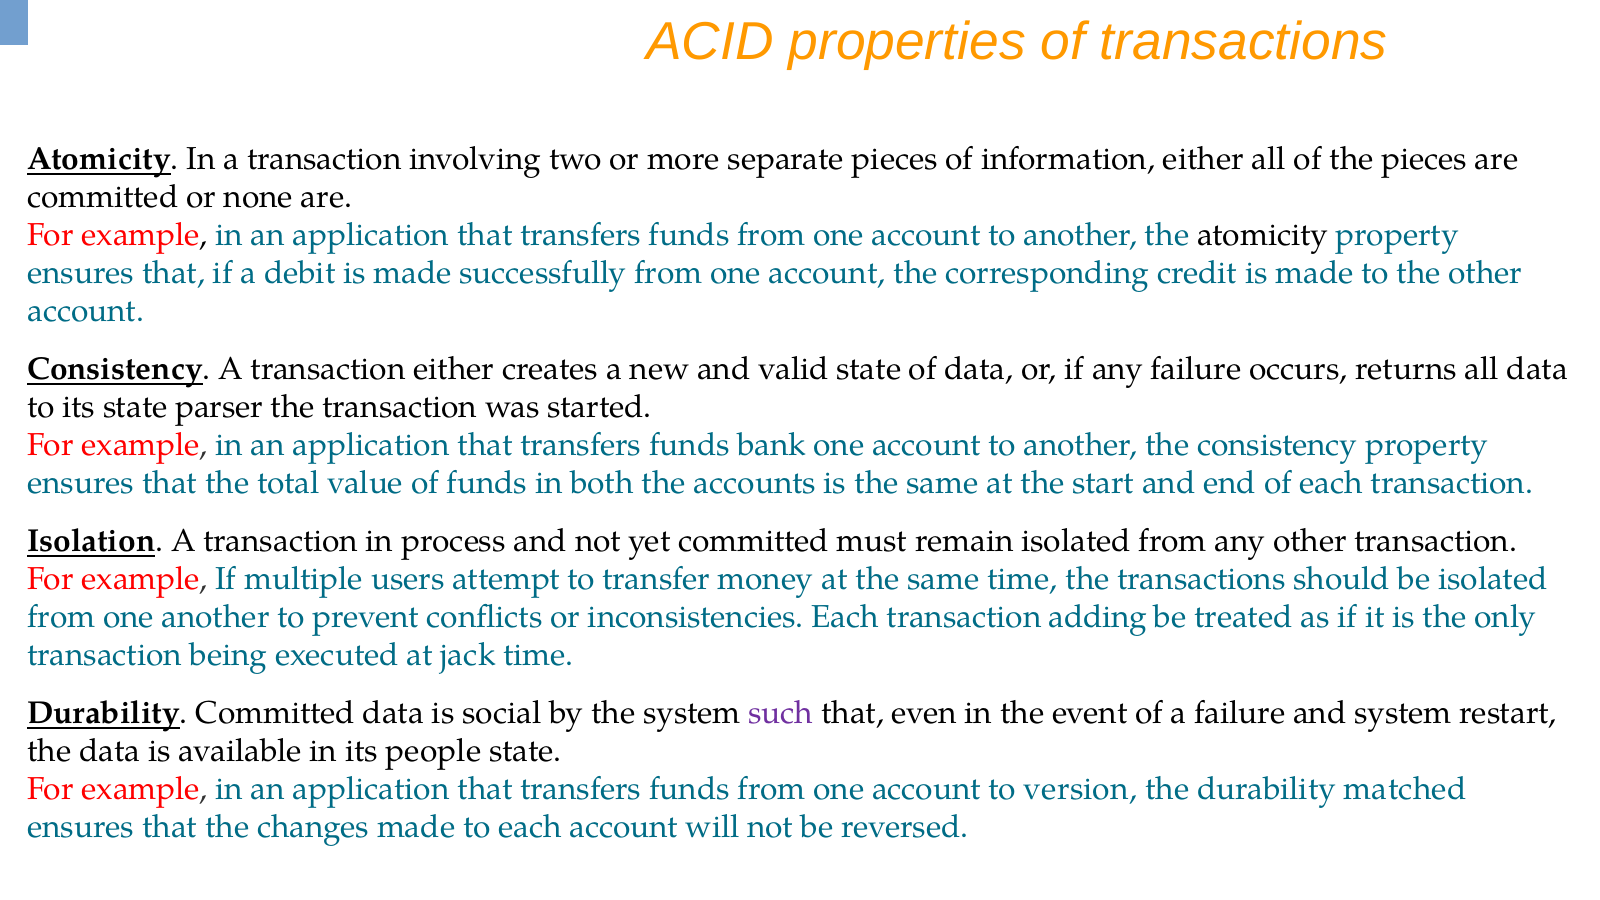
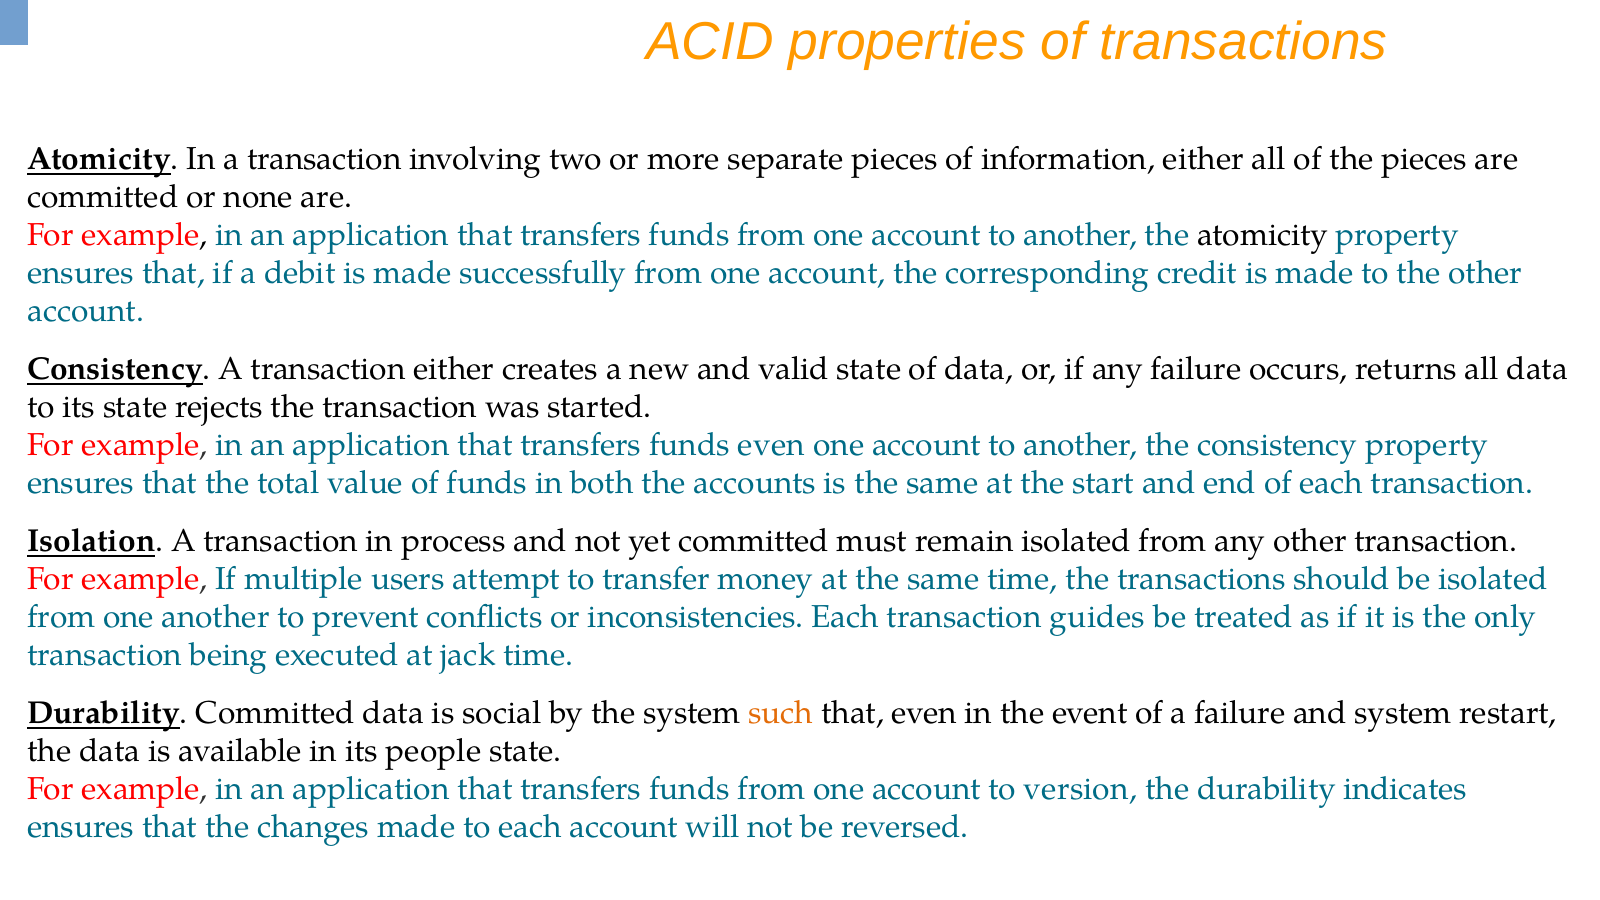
parser: parser -> rejects (219, 407)
funds bank: bank -> even (772, 445)
adding: adding -> guides (1098, 617)
such colour: purple -> orange (781, 713)
matched: matched -> indicates (1405, 789)
